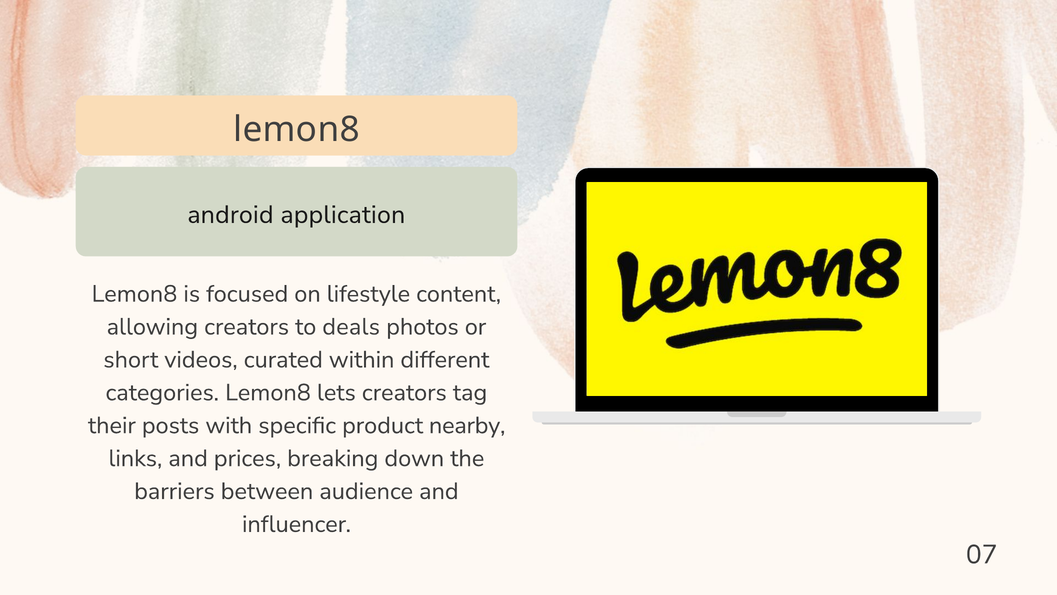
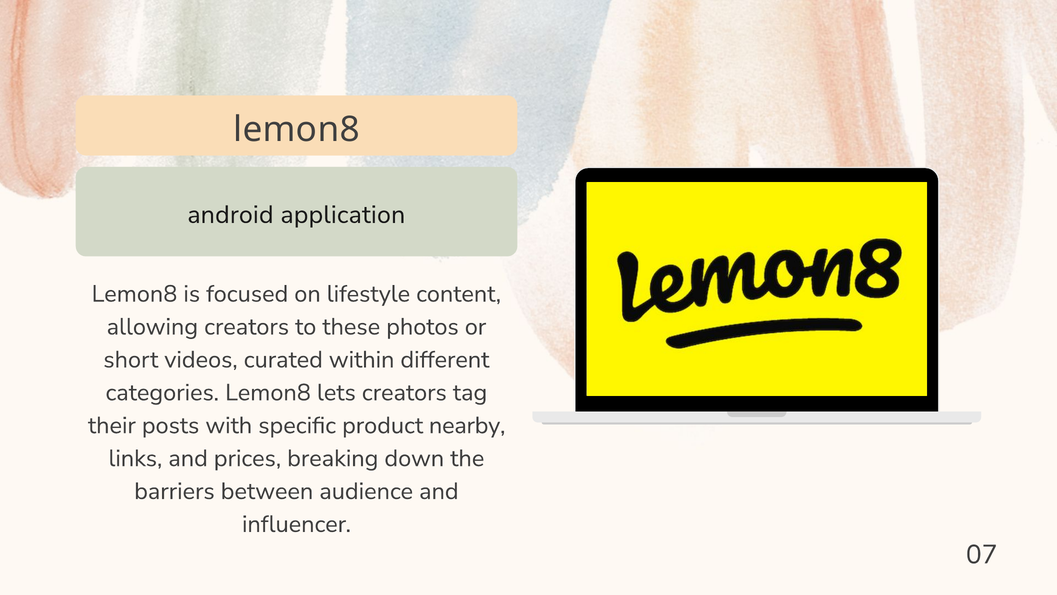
deals: deals -> these (351, 327)
